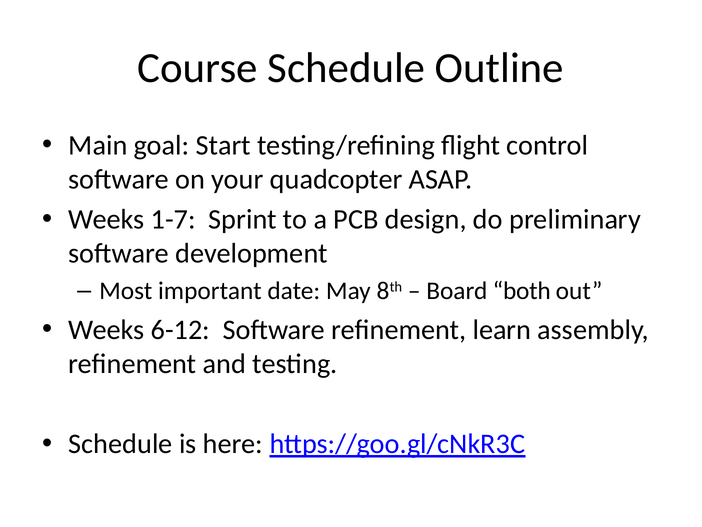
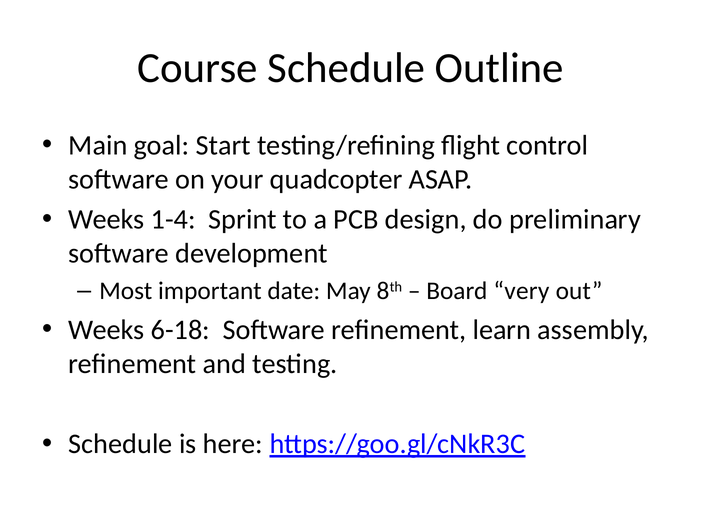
1-7: 1-7 -> 1-4 (173, 219)
both: both -> very (521, 291)
6-12: 6-12 -> 6-18 (180, 329)
